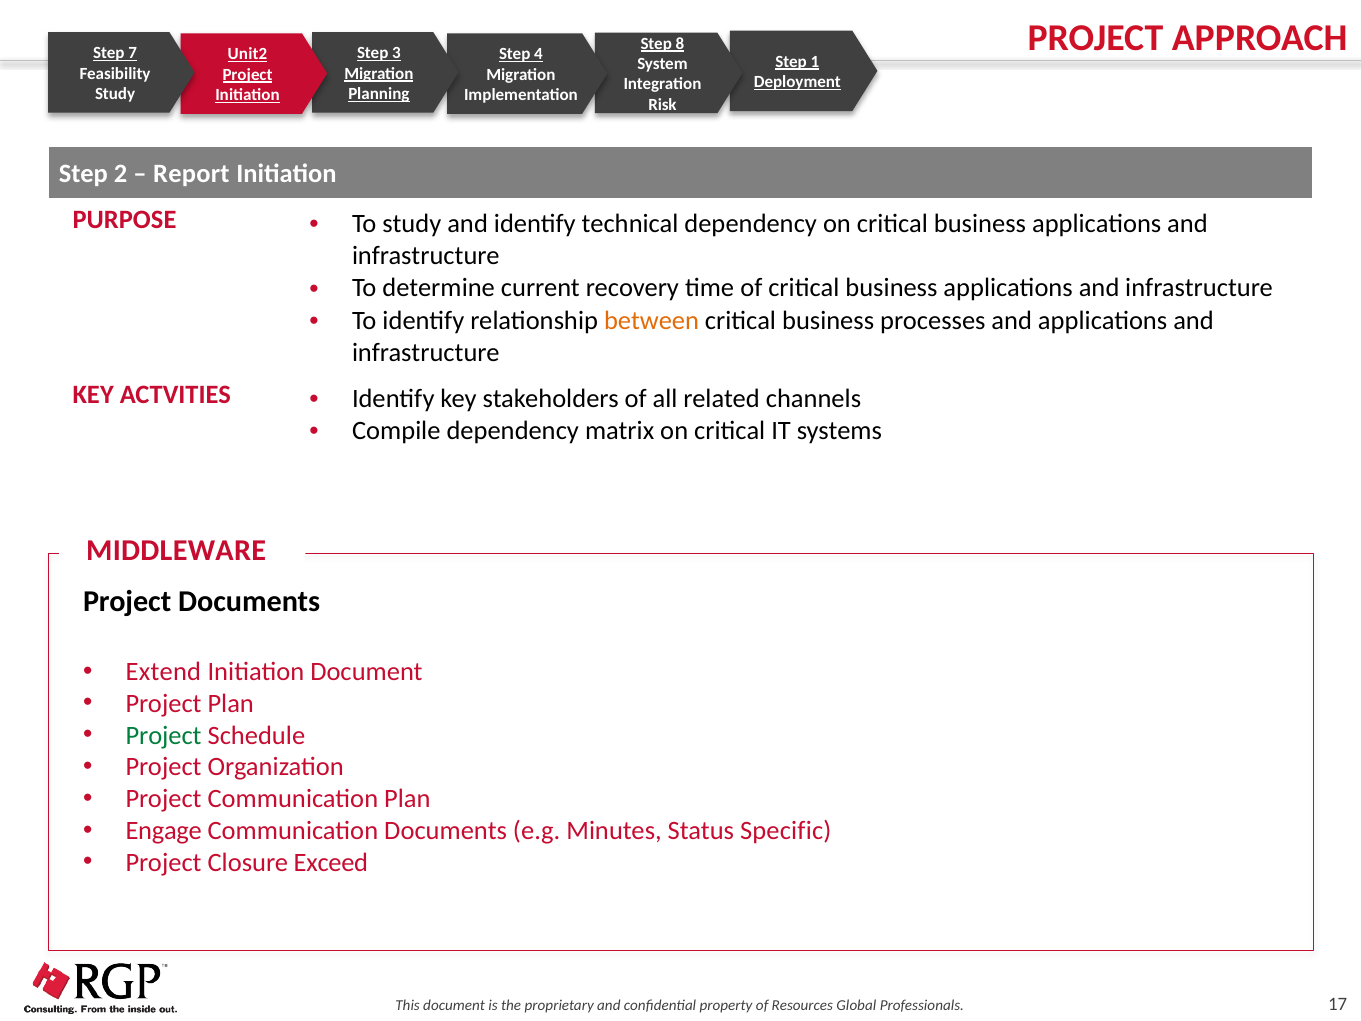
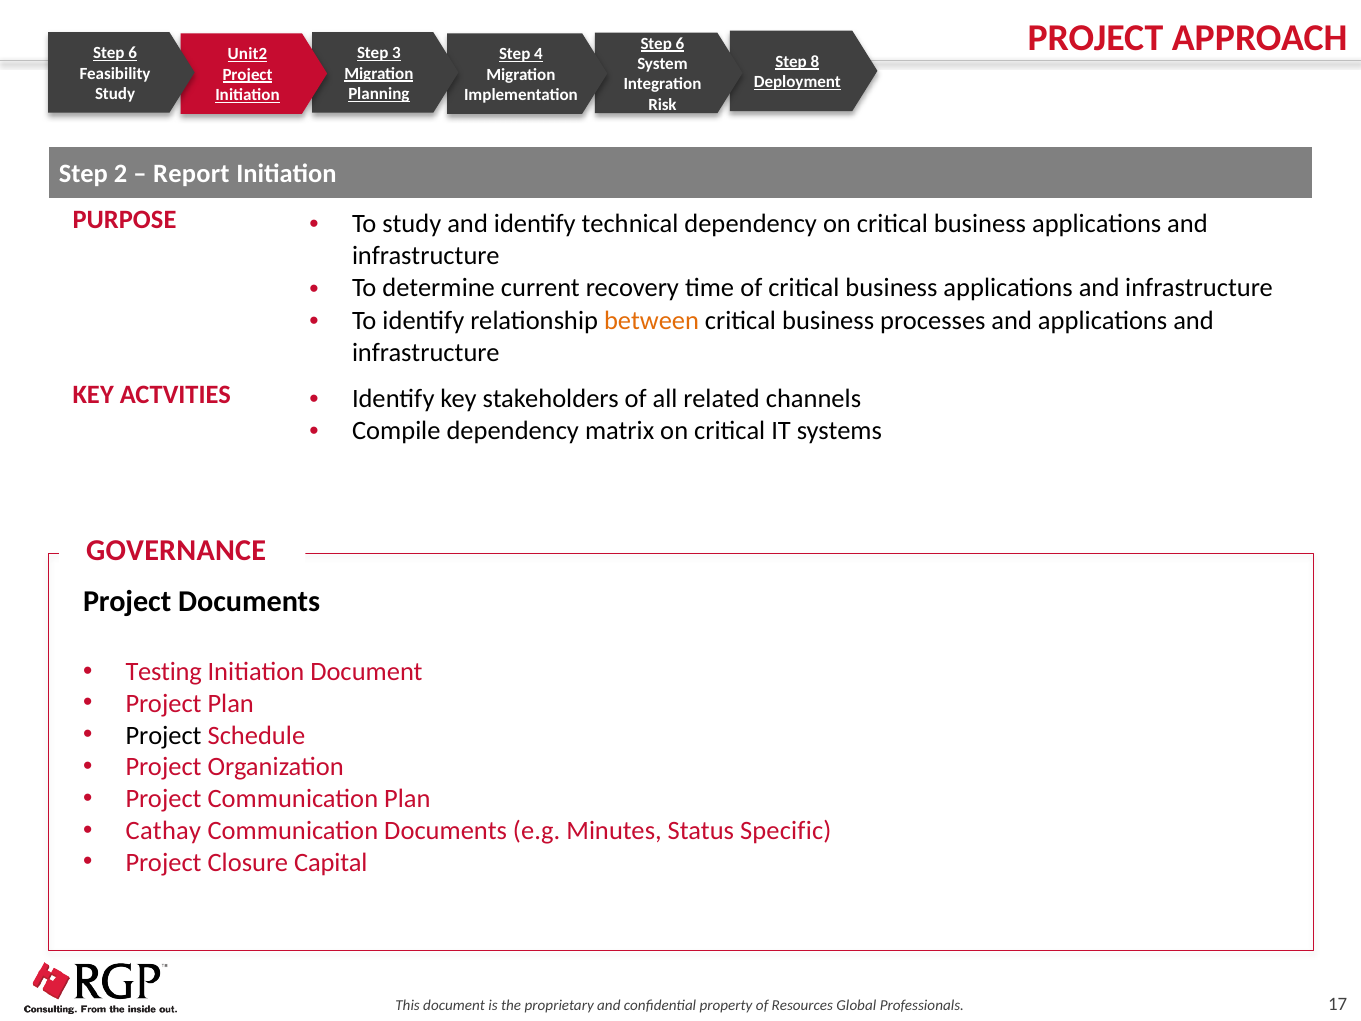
8: 8 -> 6 (680, 43)
7: 7 -> 6 (133, 53)
1: 1 -> 8 (815, 62)
MIDDLEWARE: MIDDLEWARE -> GOVERNANCE (176, 551)
Extend: Extend -> Testing (164, 672)
Project colour: green -> black (164, 735)
Engage: Engage -> Cathay (163, 831)
Exceed: Exceed -> Capital (331, 862)
